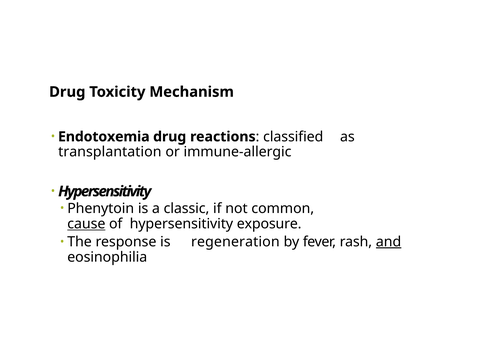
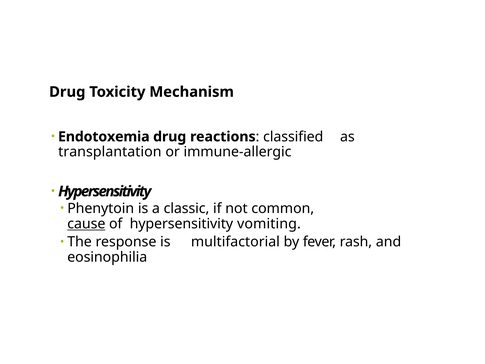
exposure: exposure -> vomiting (269, 224)
regeneration: regeneration -> multifactorial (235, 242)
and underline: present -> none (389, 242)
